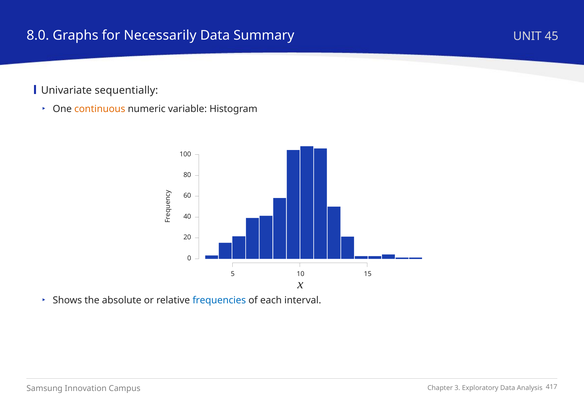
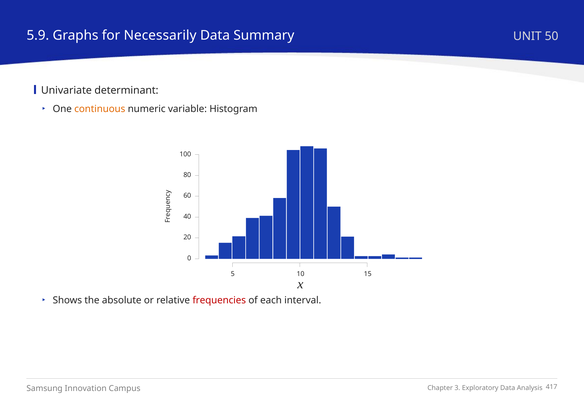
8.0: 8.0 -> 5.9 (38, 36)
45: 45 -> 50 (552, 36)
sequentially: sequentially -> determinant (126, 90)
frequencies colour: blue -> red (219, 301)
